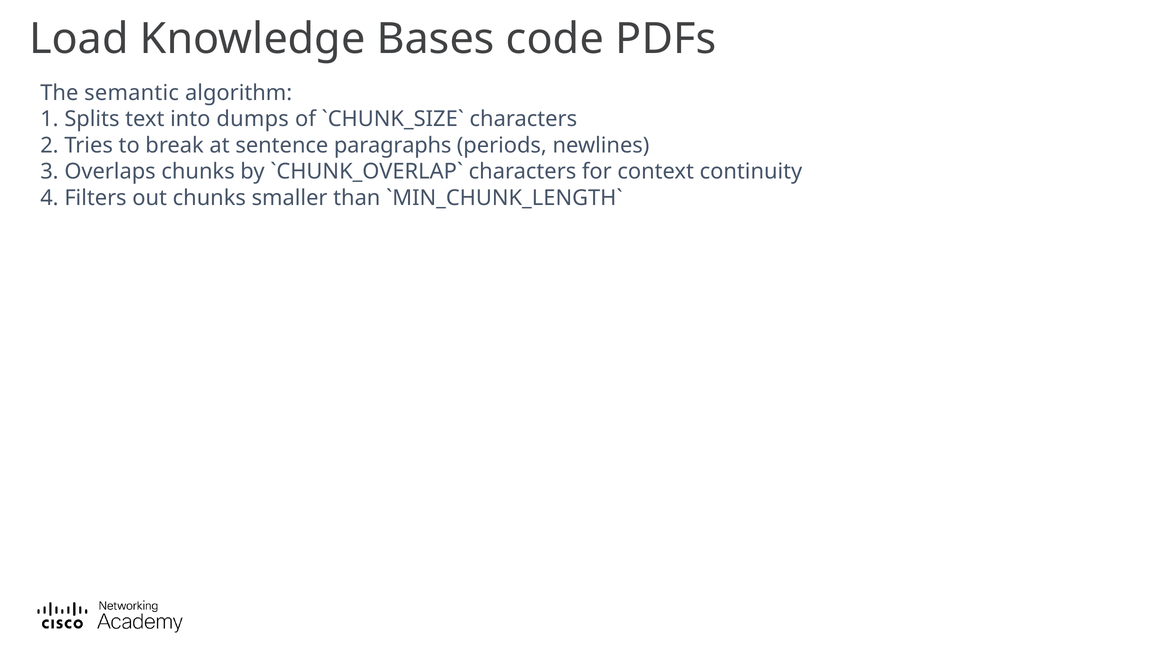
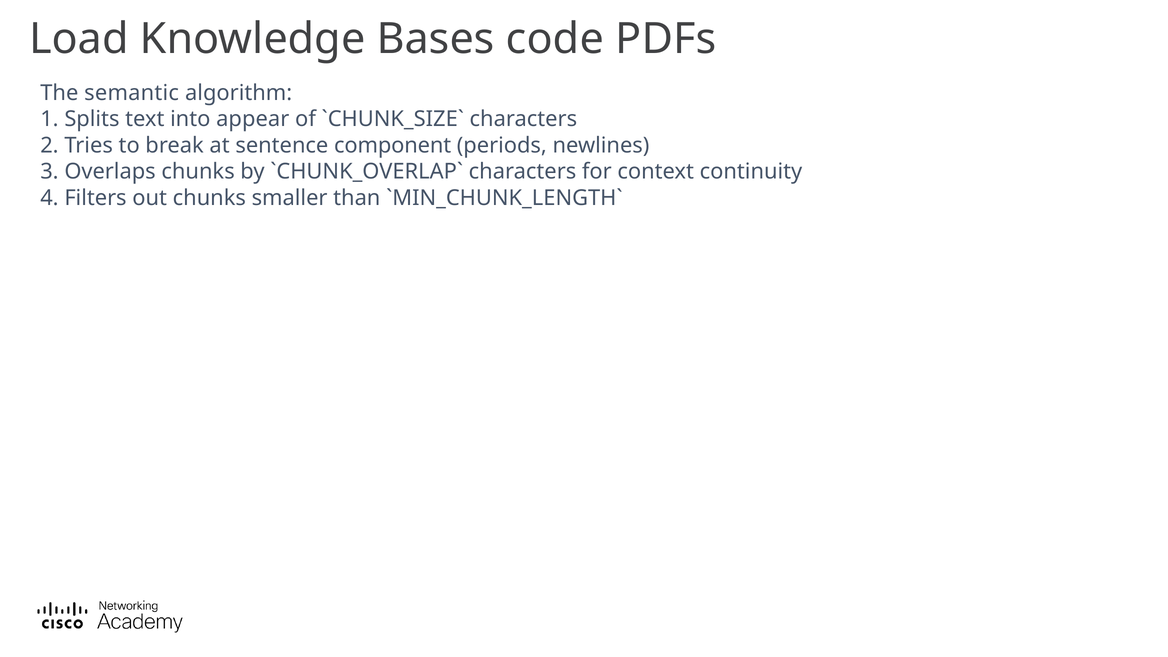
dumps: dumps -> appear (253, 119)
paragraphs: paragraphs -> component (393, 145)
